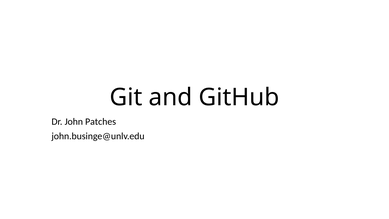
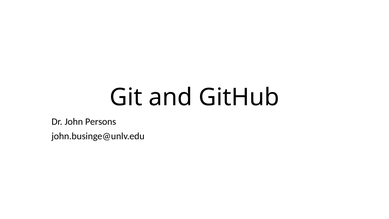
Patches: Patches -> Persons (101, 122)
